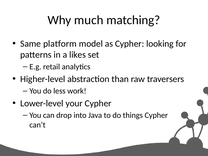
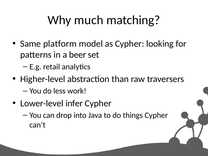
likes: likes -> beer (78, 55)
your: your -> infer (74, 103)
